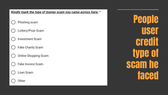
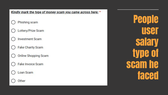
credit: credit -> salary (147, 42)
